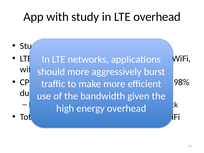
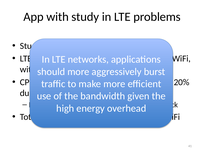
LTE overhead: overhead -> problems (157, 17)
98%: 98% -> 20% (182, 82)
